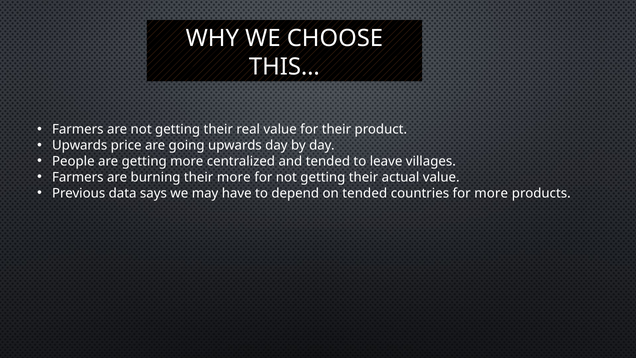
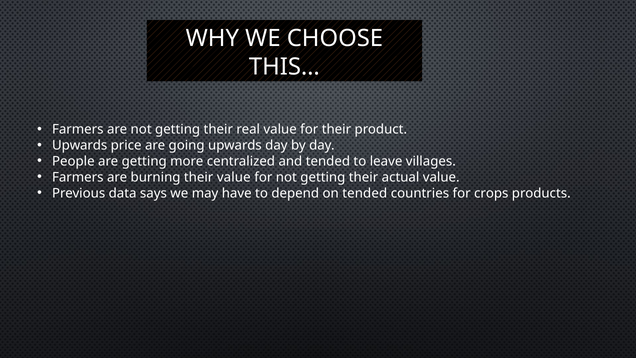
their more: more -> value (234, 177)
for more: more -> crops (491, 193)
